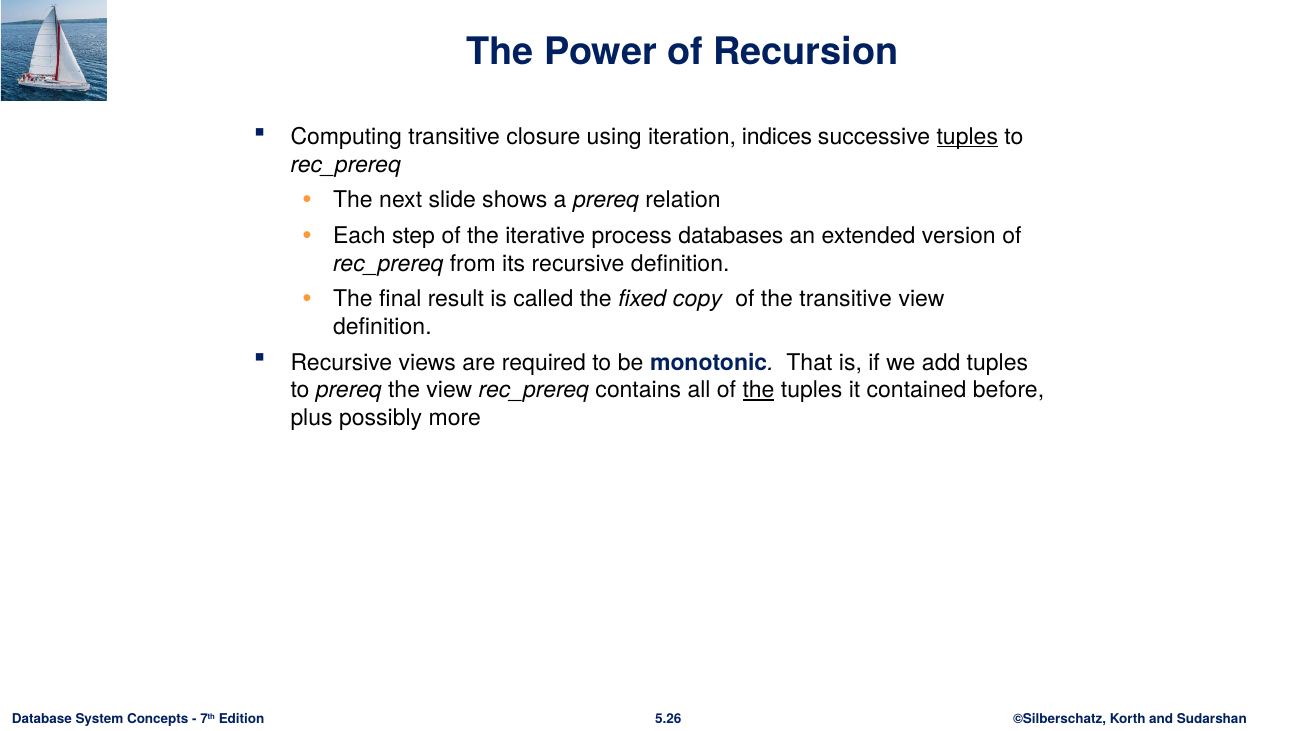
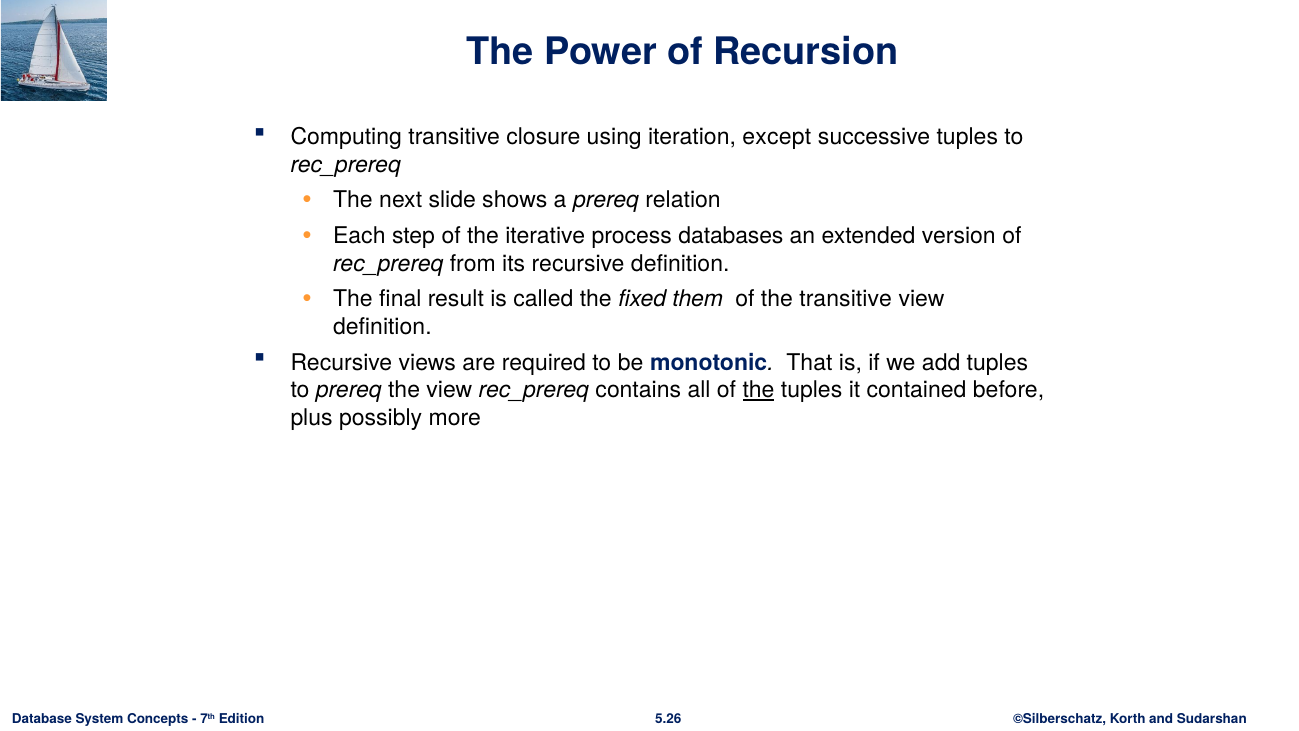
indices: indices -> except (777, 137)
tuples underline: present -> none (967, 137)
copy: copy -> them (698, 299)
